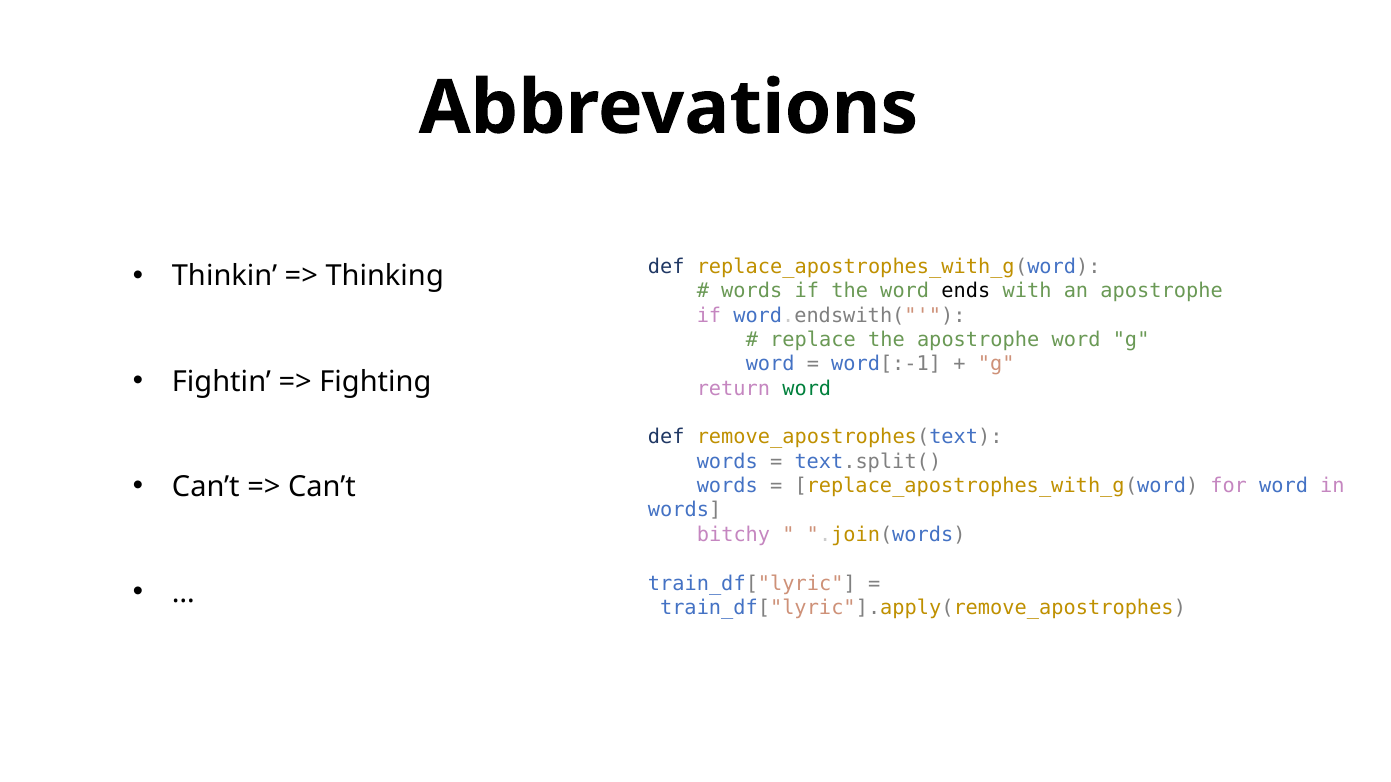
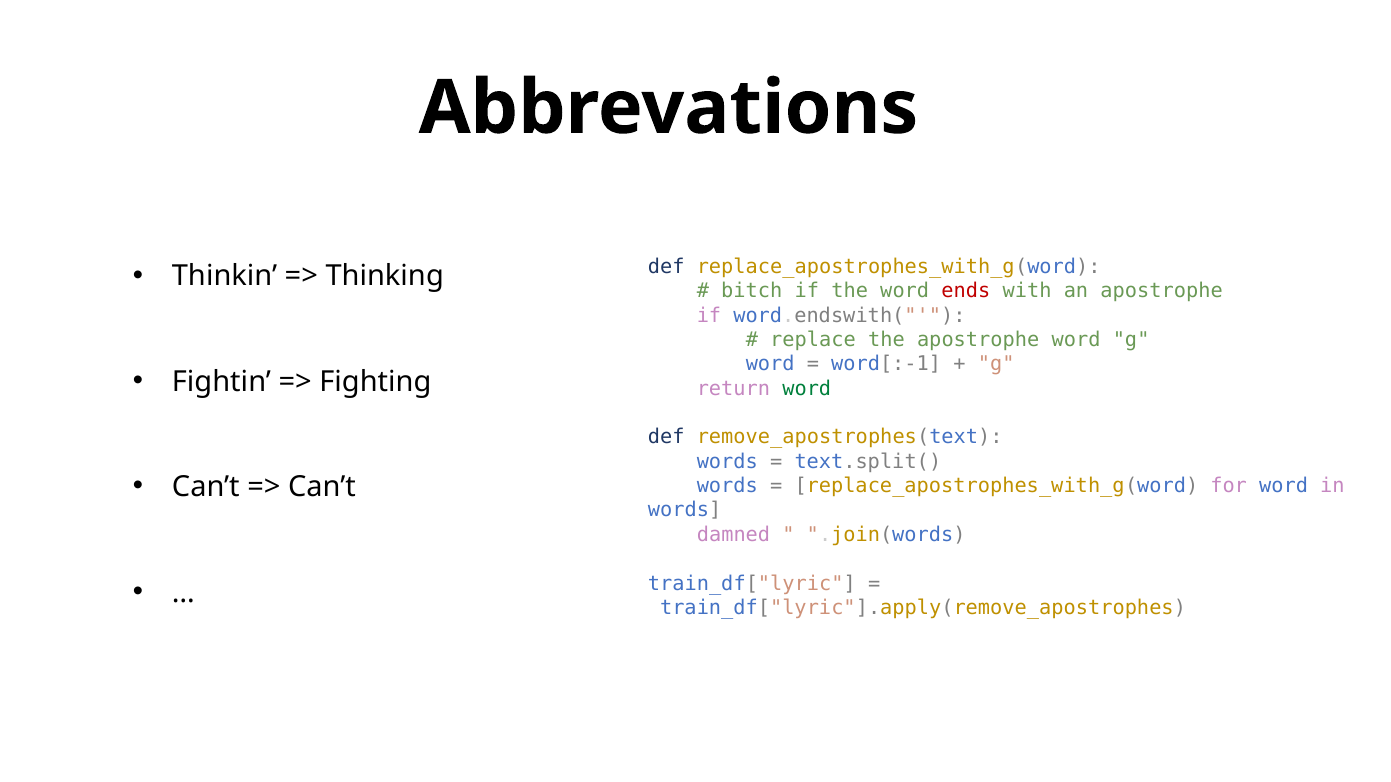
words: words -> bitch (752, 291)
ends colour: black -> red (966, 291)
bitchy: bitchy -> damned (734, 535)
